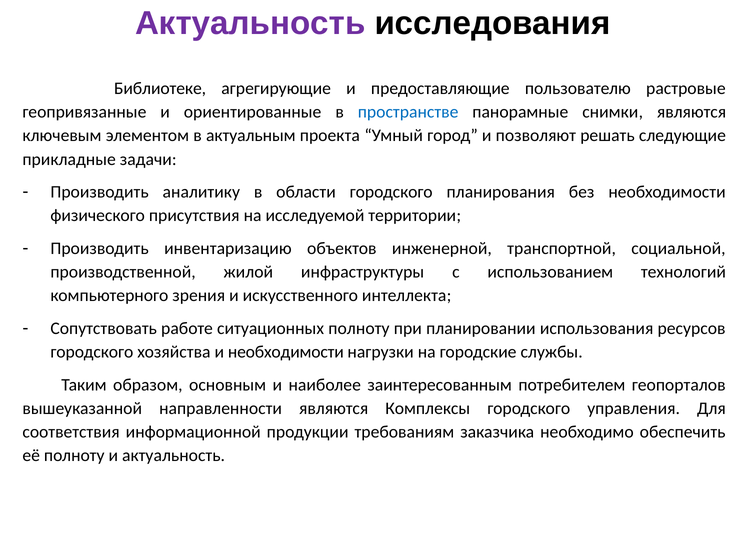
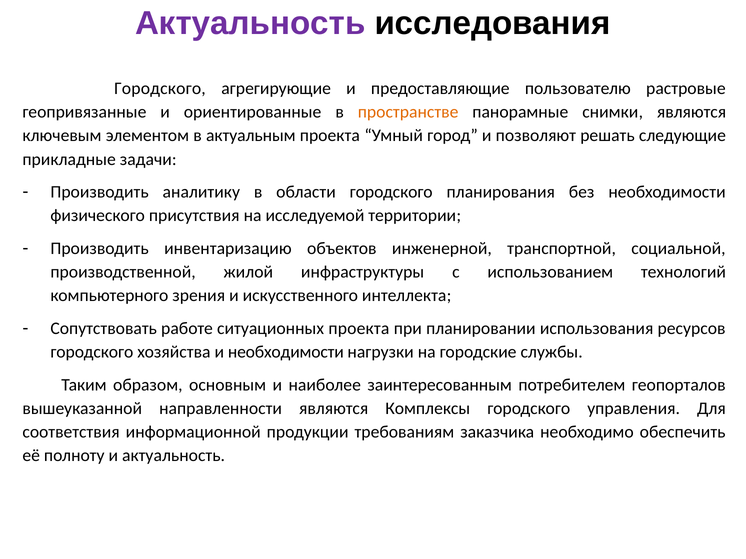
Библиотеке: Библиотеке -> Городского (160, 89)
пространстве colour: blue -> orange (408, 112)
ситуационных полноту: полноту -> проекта (359, 329)
